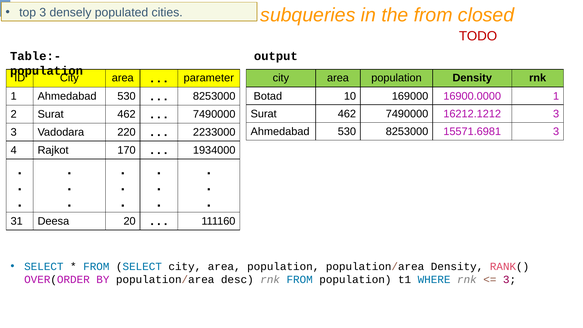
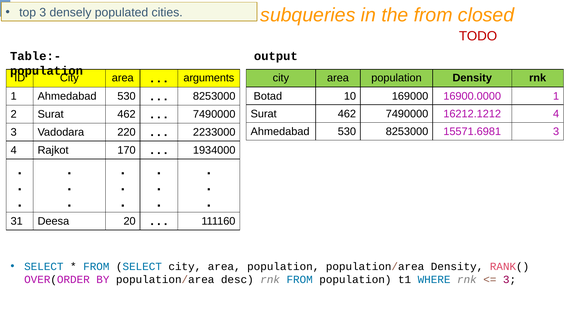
parameter: parameter -> arguments (209, 78)
16212.1212 3: 3 -> 4 (556, 114)
